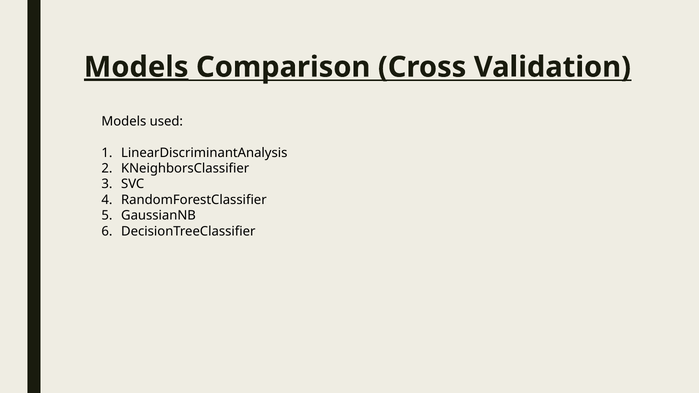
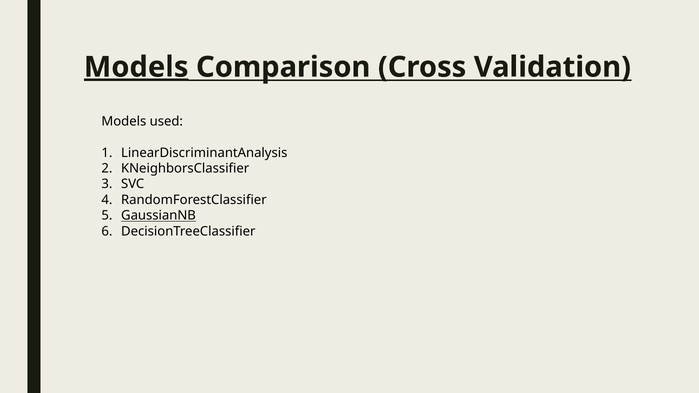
GaussianNB underline: none -> present (159, 216)
